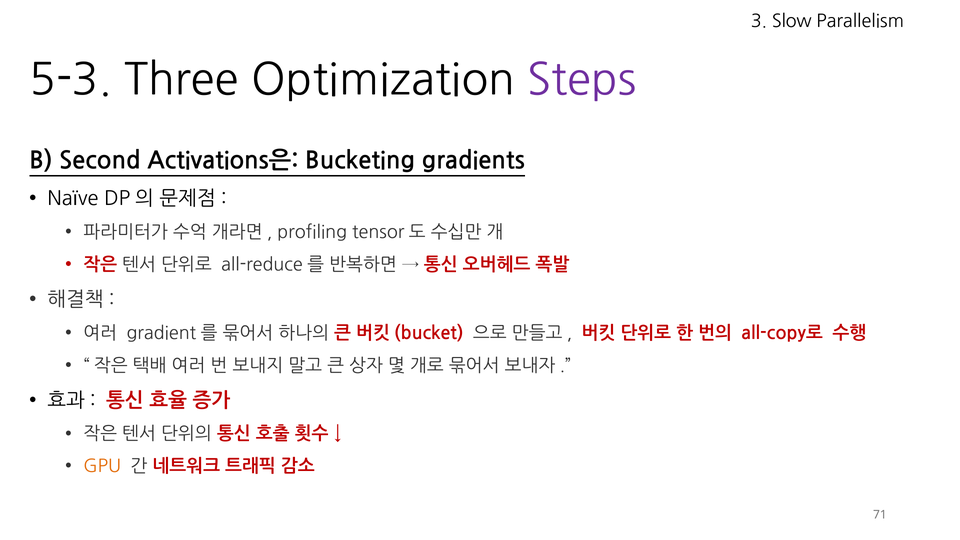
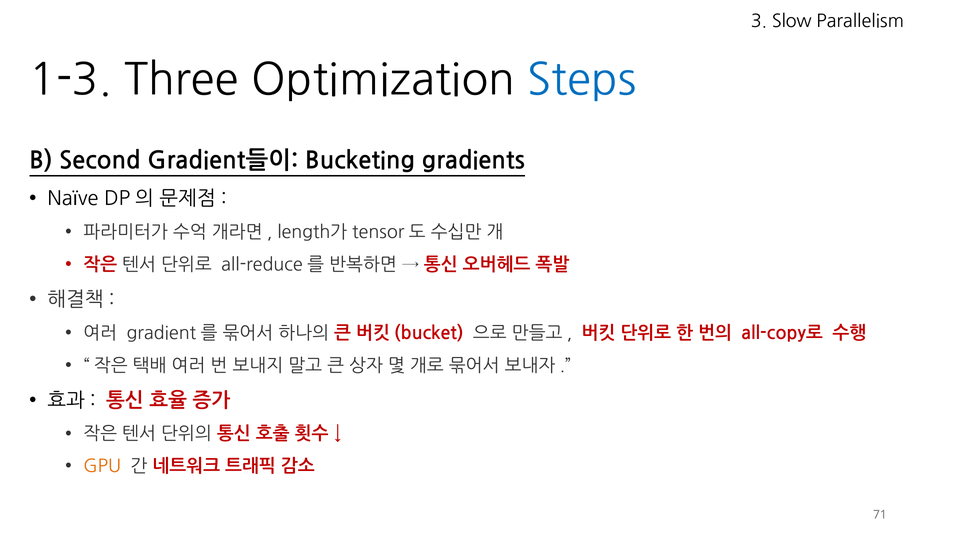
5-3: 5-3 -> 1-3 (71, 80)
Steps colour: purple -> blue (582, 80)
Activations은: Activations은 -> Gradient들이 (223, 161)
profiling: profiling -> length가 (312, 232)
